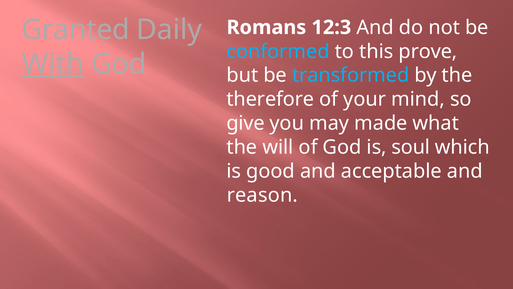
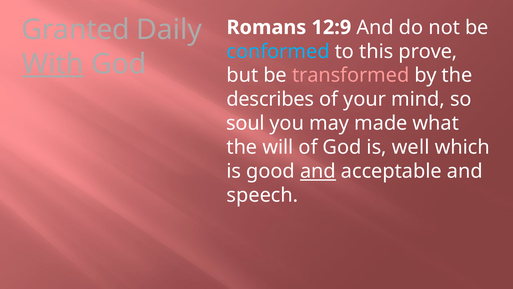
12:3: 12:3 -> 12:9 (331, 27)
transformed colour: light blue -> pink (351, 75)
therefore: therefore -> describes (270, 99)
give: give -> soul (246, 123)
soul: soul -> well (411, 147)
and underline: none -> present (318, 171)
reason: reason -> speech (262, 195)
